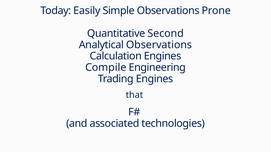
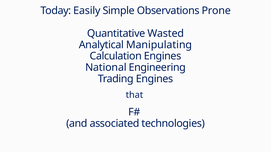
Second: Second -> Wasted (166, 33)
Analytical Observations: Observations -> Manipulating (159, 45)
Compile: Compile -> National (106, 68)
